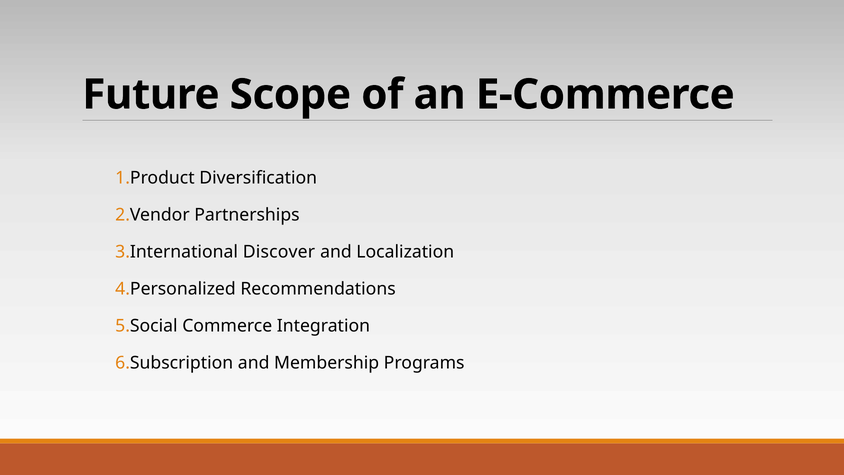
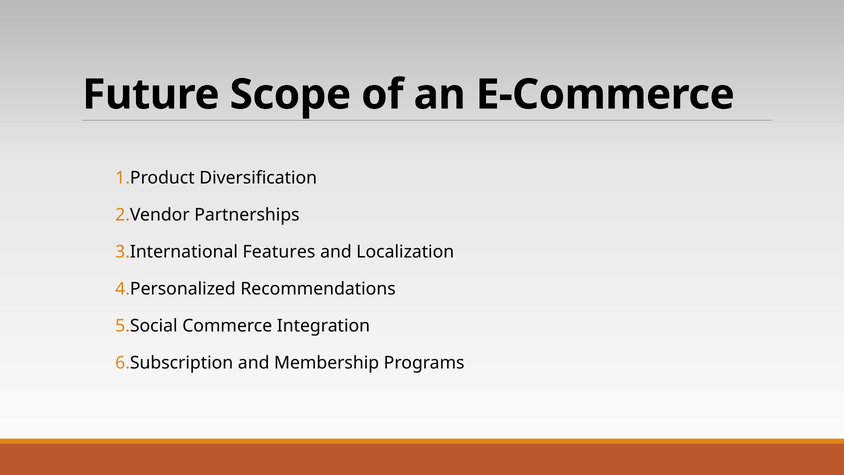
Discover: Discover -> Features (279, 252)
